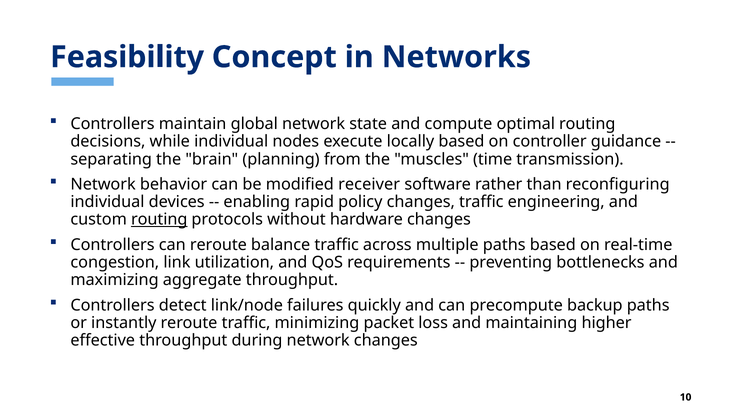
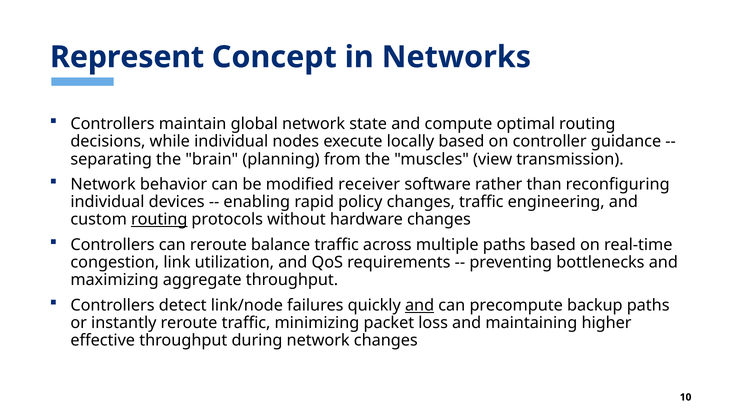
Feasibility: Feasibility -> Represent (127, 57)
time: time -> view (493, 159)
and underline: none -> present (420, 305)
